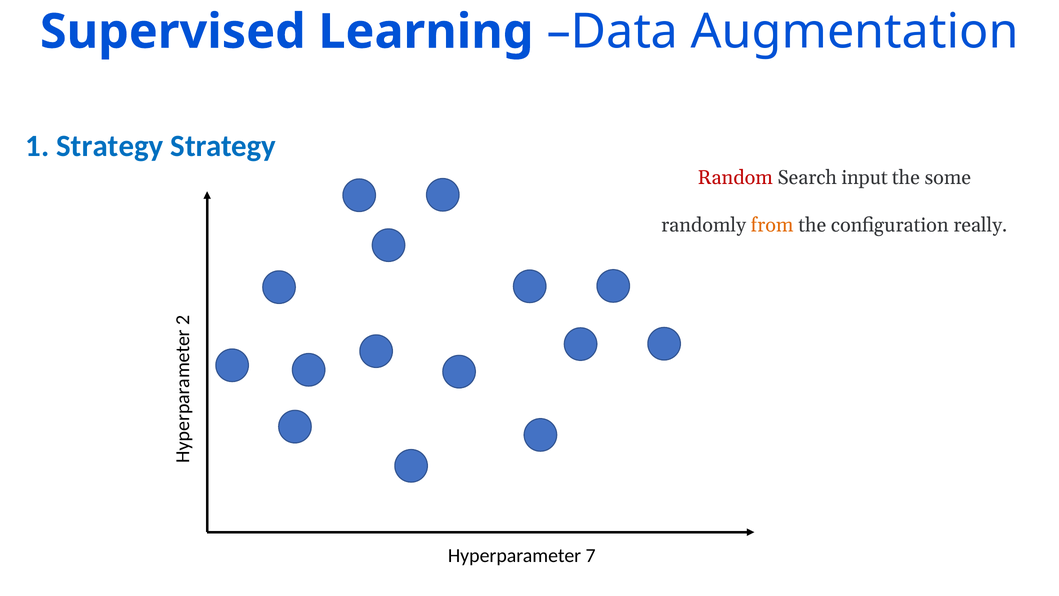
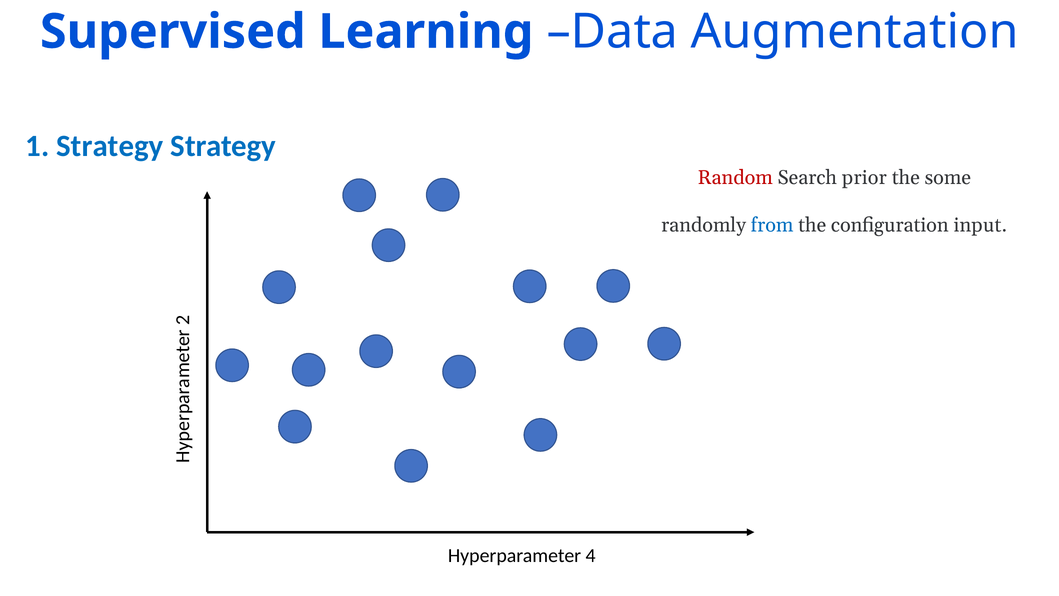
input: input -> prior (864, 178)
from colour: orange -> blue (772, 225)
really: really -> input (980, 225)
7: 7 -> 4 (591, 555)
